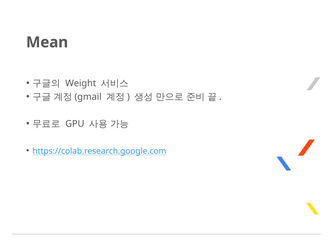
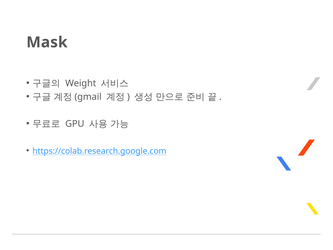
Mean: Mean -> Mask (47, 42)
